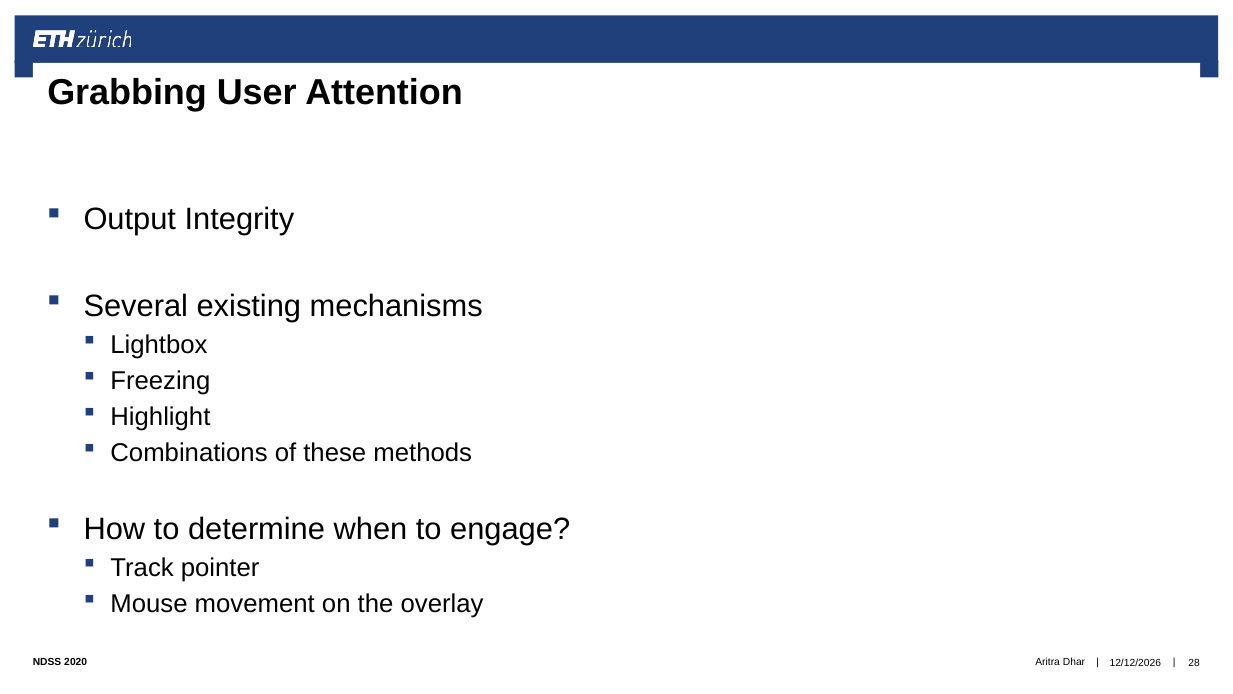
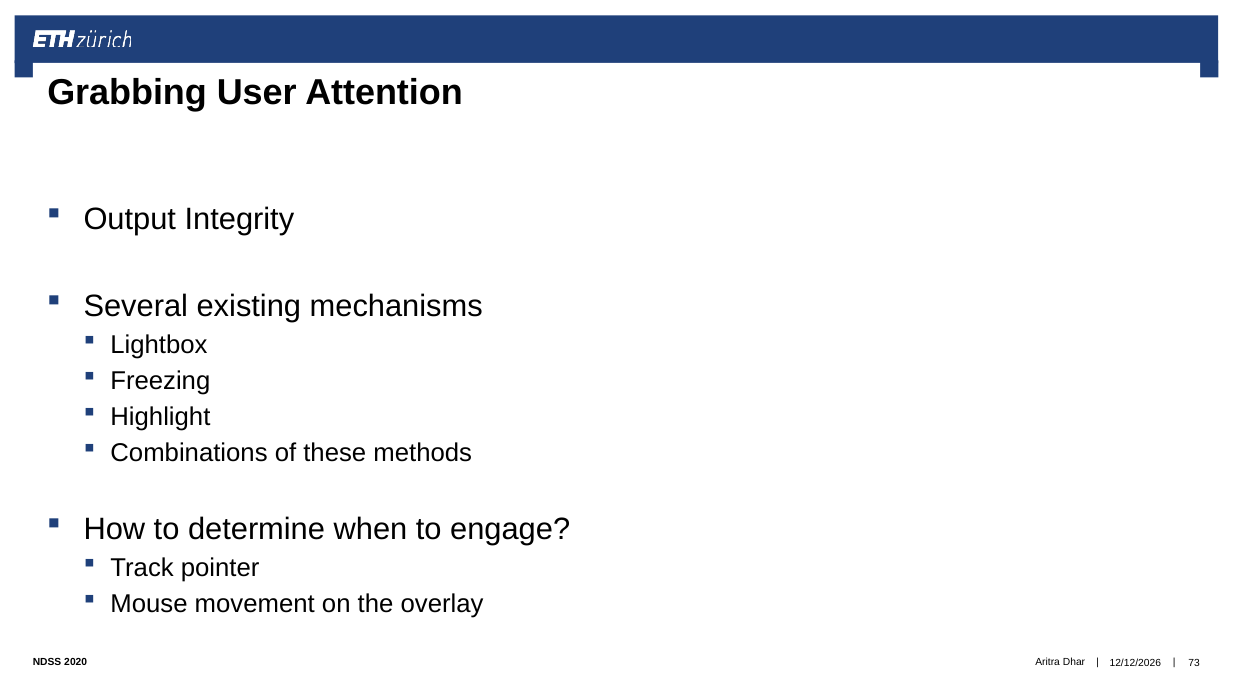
28: 28 -> 73 (1194, 663)
